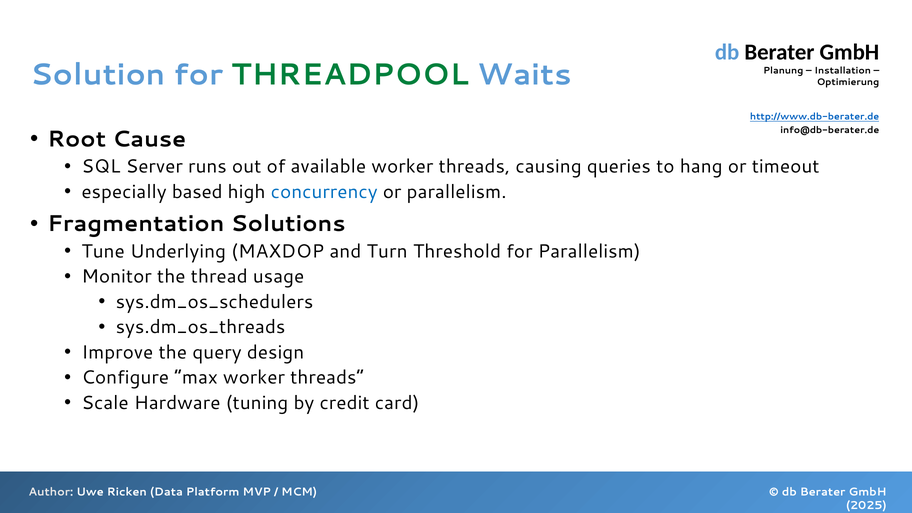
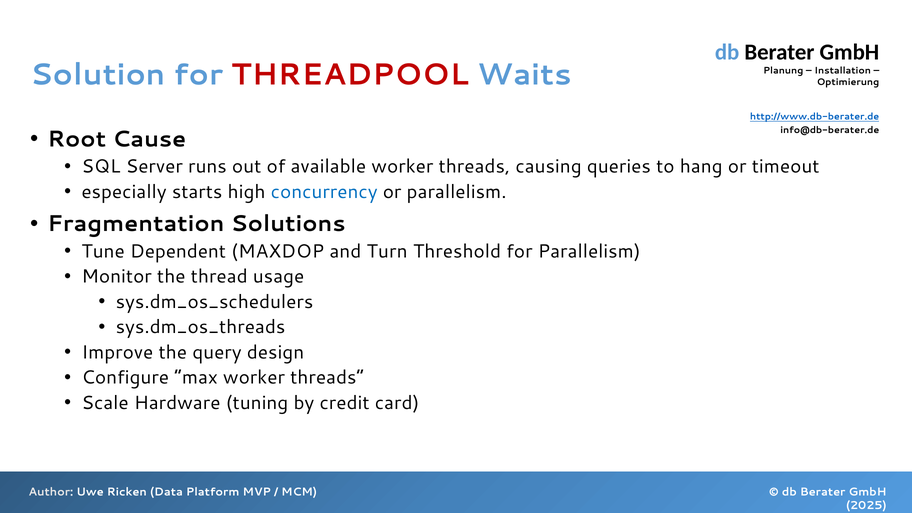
THREADPOOL colour: green -> red (350, 75)
based: based -> starts (197, 192)
Underlying: Underlying -> Dependent (178, 251)
